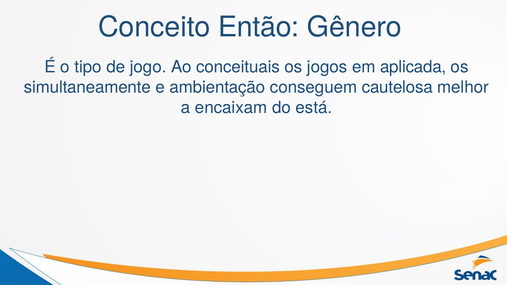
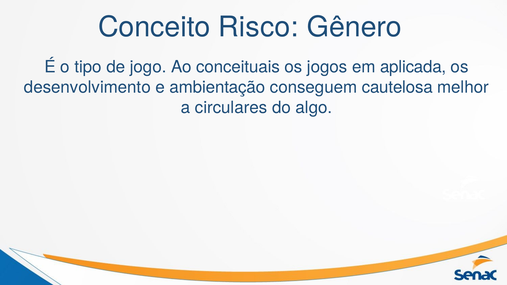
Então: Então -> Risco (258, 27)
simultaneamente: simultaneamente -> desenvolvimento (87, 87)
encaixam: encaixam -> circulares (231, 108)
está: está -> algo (314, 108)
